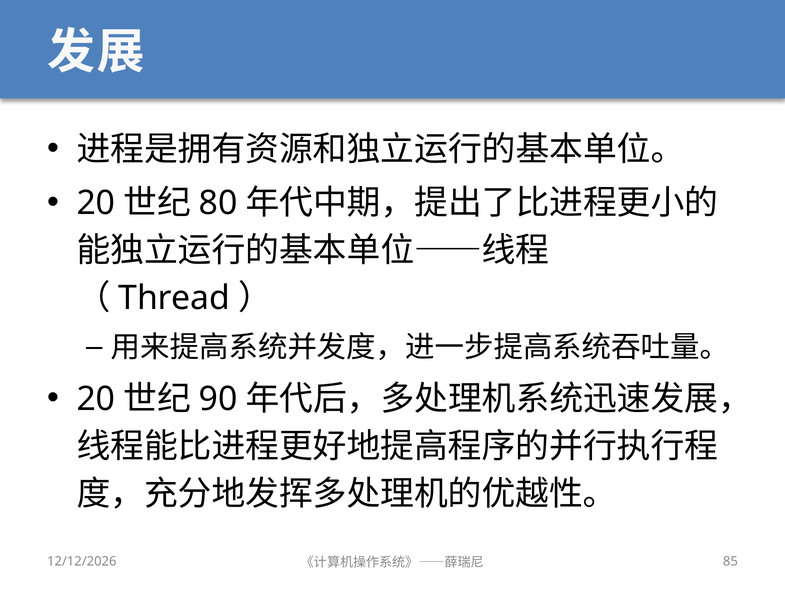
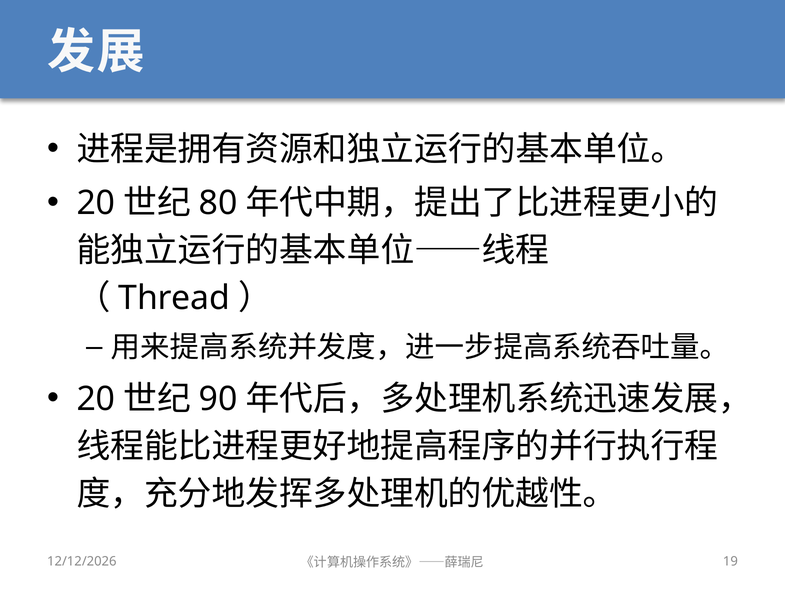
85: 85 -> 19 (730, 561)
